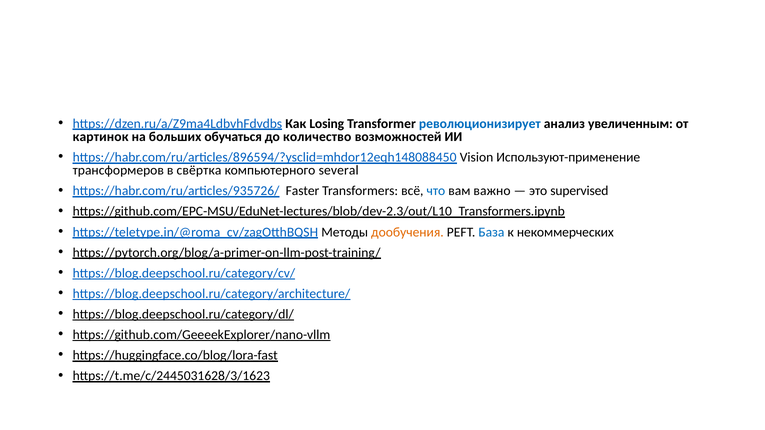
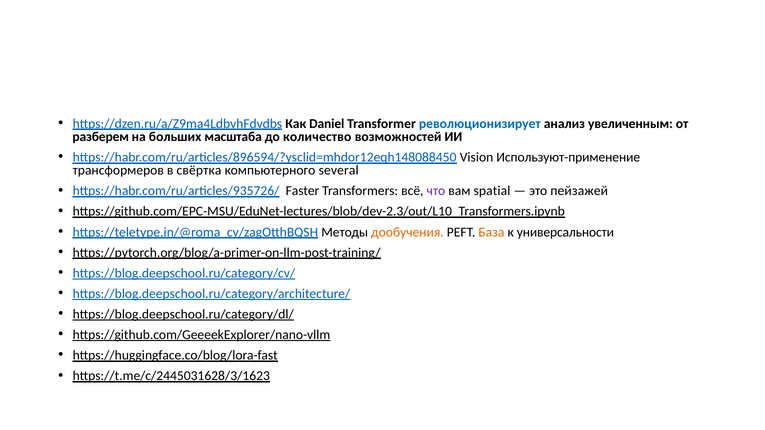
Losing: Losing -> Daniel (327, 124)
картинок: картинок -> разберем (101, 137)
обучаться: обучаться -> масштаба (233, 137)
что colour: blue -> purple (436, 191)
важно: важно -> spatial (492, 191)
supervised: supervised -> пейзажей (579, 191)
База colour: blue -> orange (491, 232)
некоммерческих: некоммерческих -> универсальности (565, 232)
